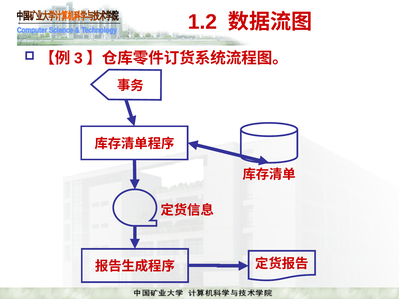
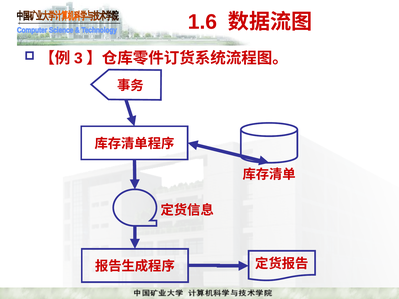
1.2: 1.2 -> 1.6 (202, 22)
